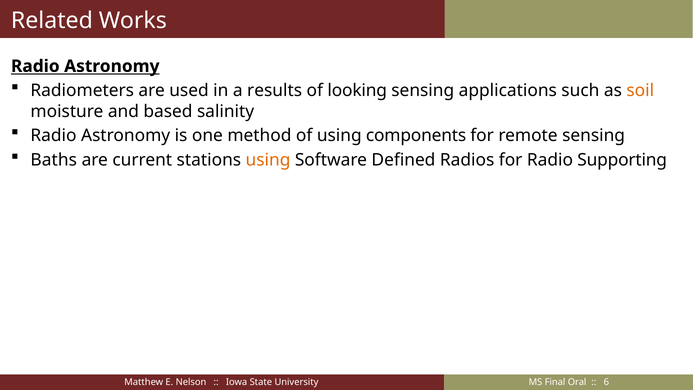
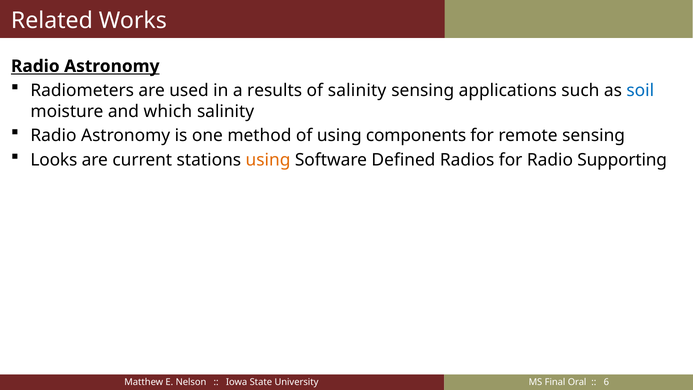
of looking: looking -> salinity (357, 90)
soil colour: orange -> blue (640, 90)
based: based -> which (168, 111)
Baths: Baths -> Looks (54, 160)
